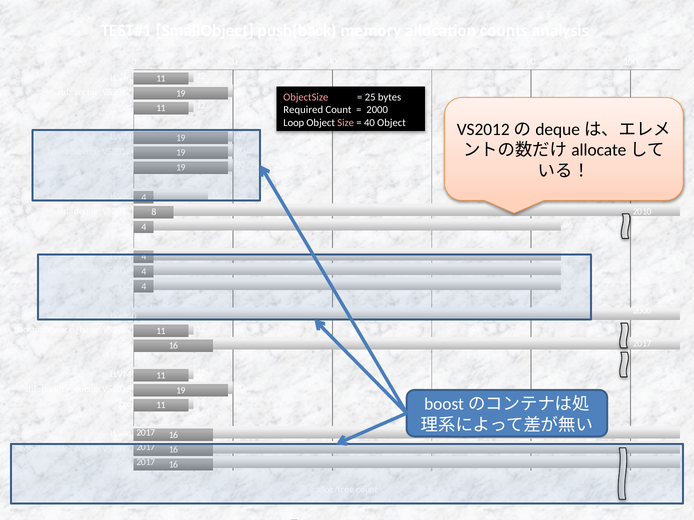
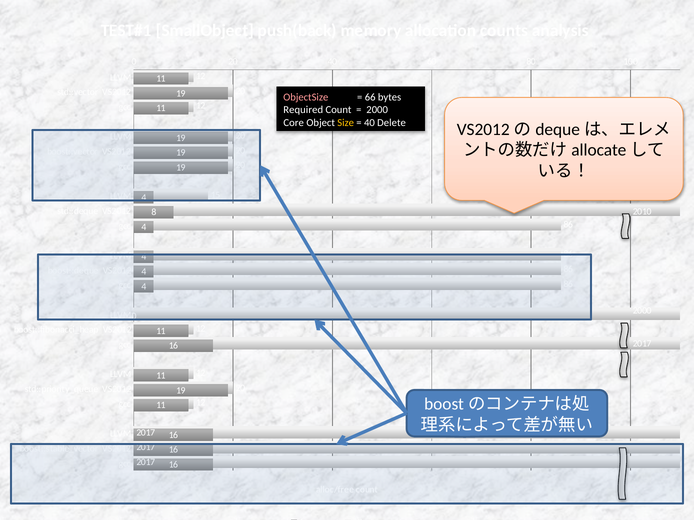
25: 25 -> 66 (370, 97)
Loop: Loop -> Core (294, 123)
Size colour: pink -> yellow (346, 123)
40 Object: Object -> Delete (392, 123)
